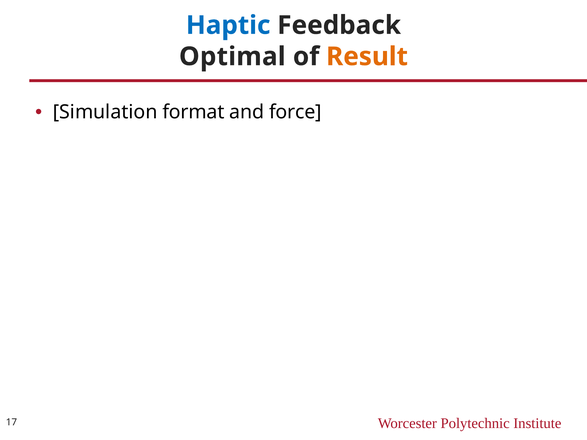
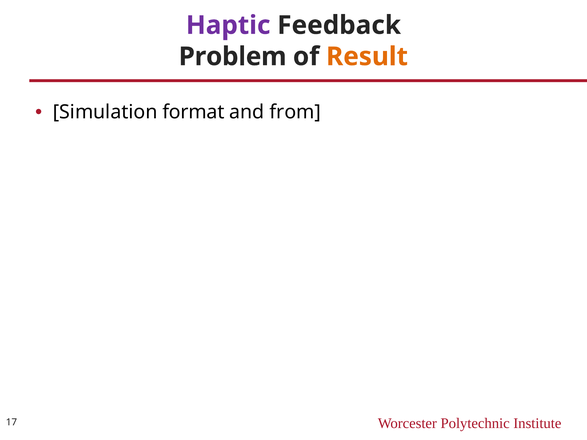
Haptic colour: blue -> purple (228, 25)
Optimal: Optimal -> Problem (233, 57)
force: force -> from (295, 112)
